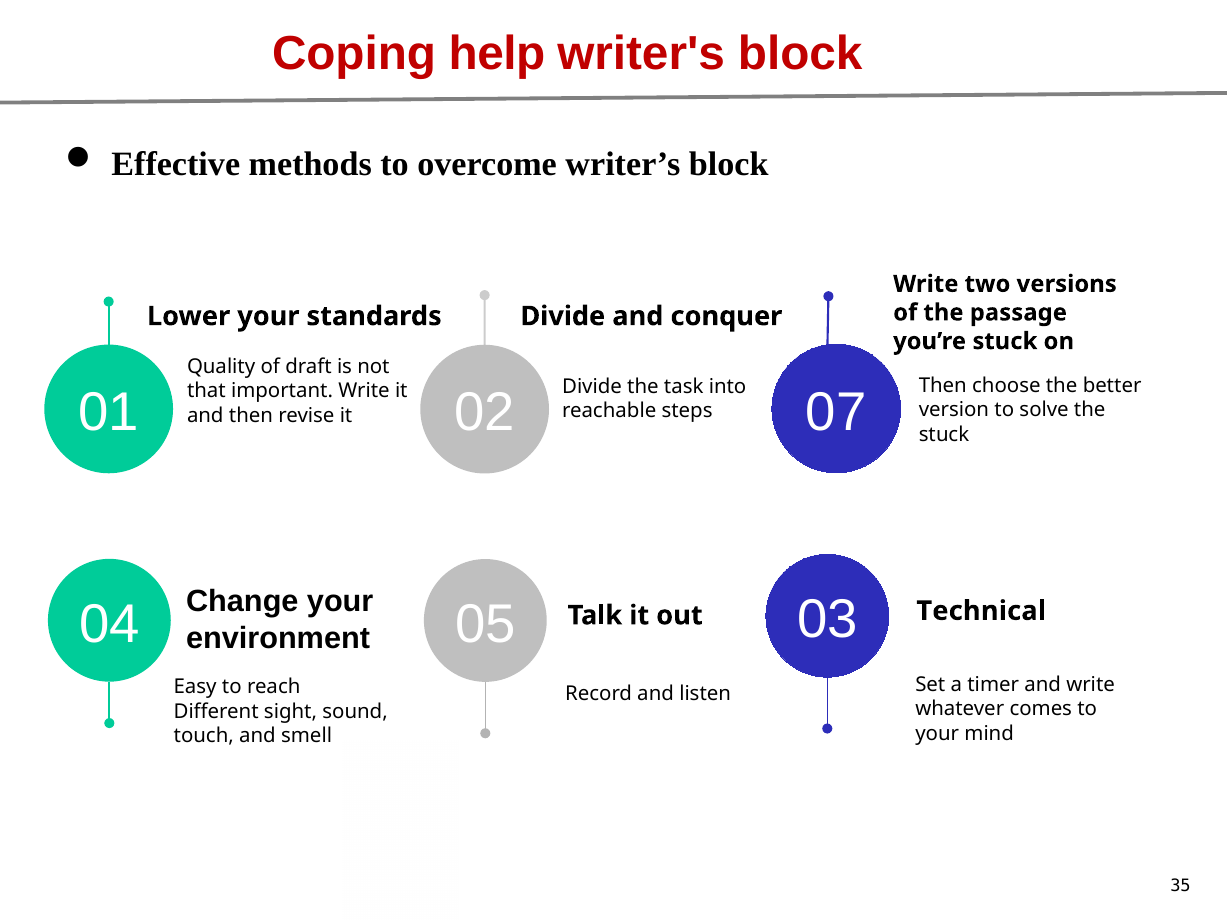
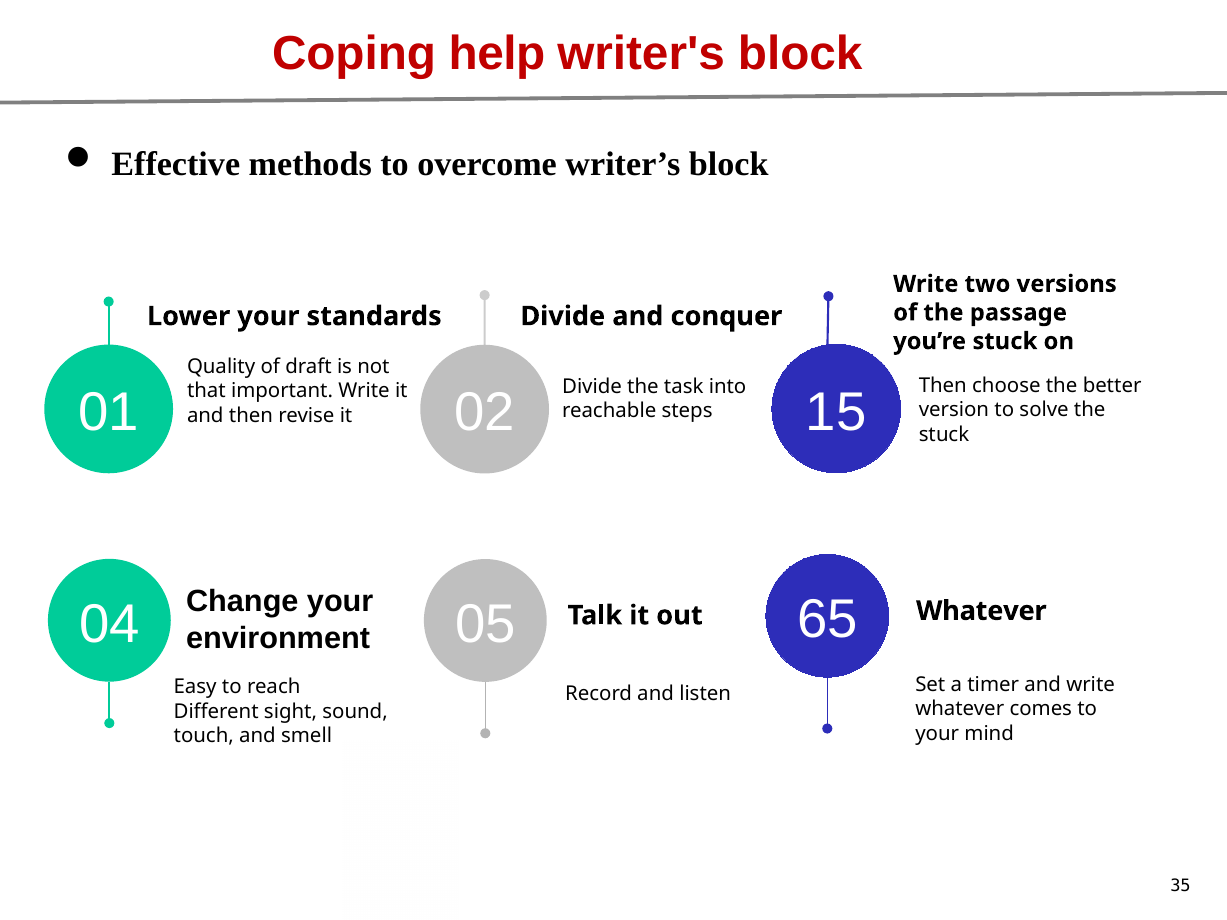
07: 07 -> 15 (836, 412)
03: 03 -> 65 (827, 620)
out Technical: Technical -> Whatever (981, 611)
